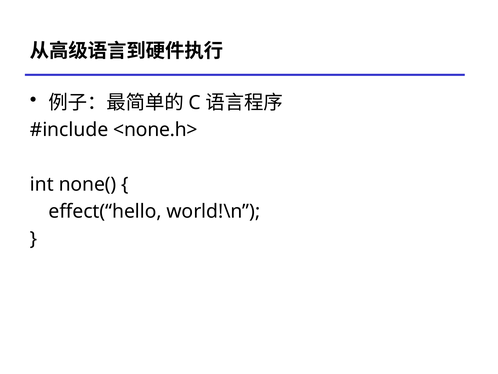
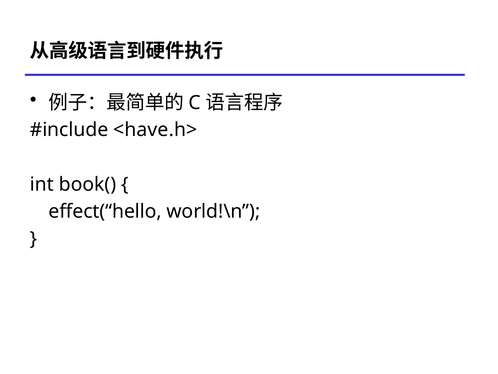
<none.h>: <none.h> -> <have.h> (155, 130)
none(: none( -> book( (88, 184)
